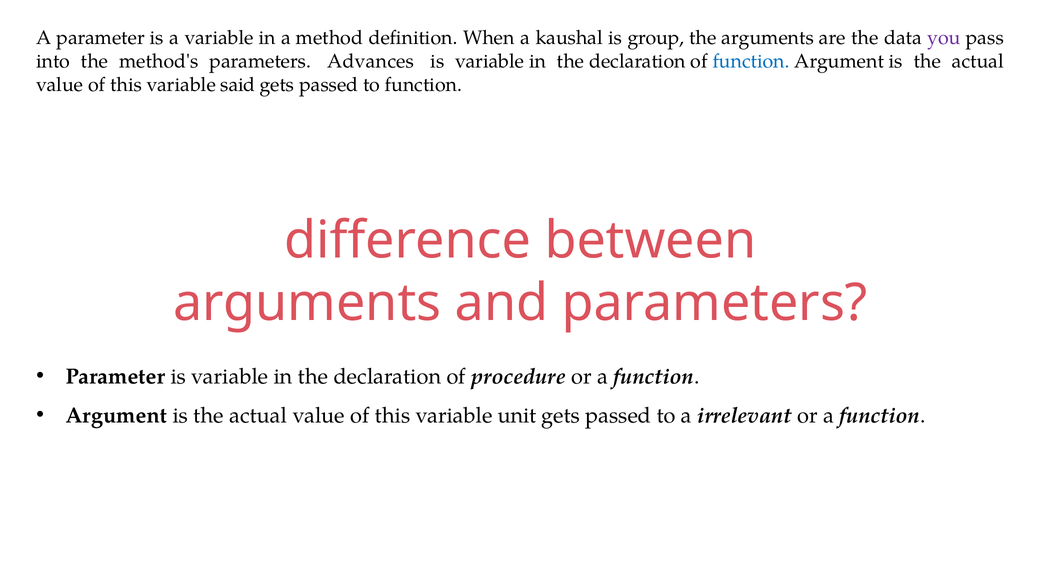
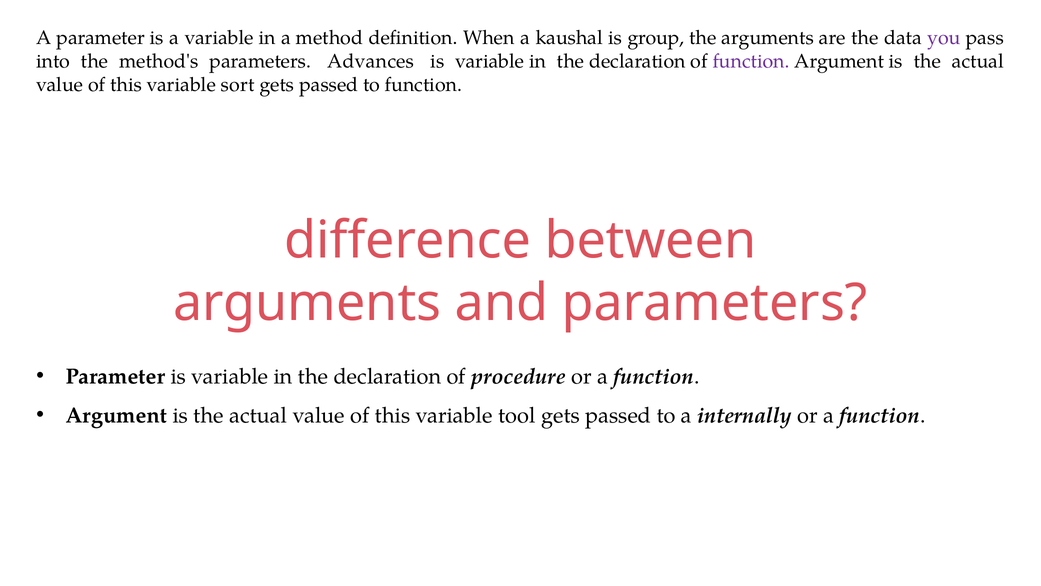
function colour: blue -> purple (751, 61)
said: said -> sort (238, 85)
unit: unit -> tool (517, 415)
irrelevant: irrelevant -> internally (745, 415)
